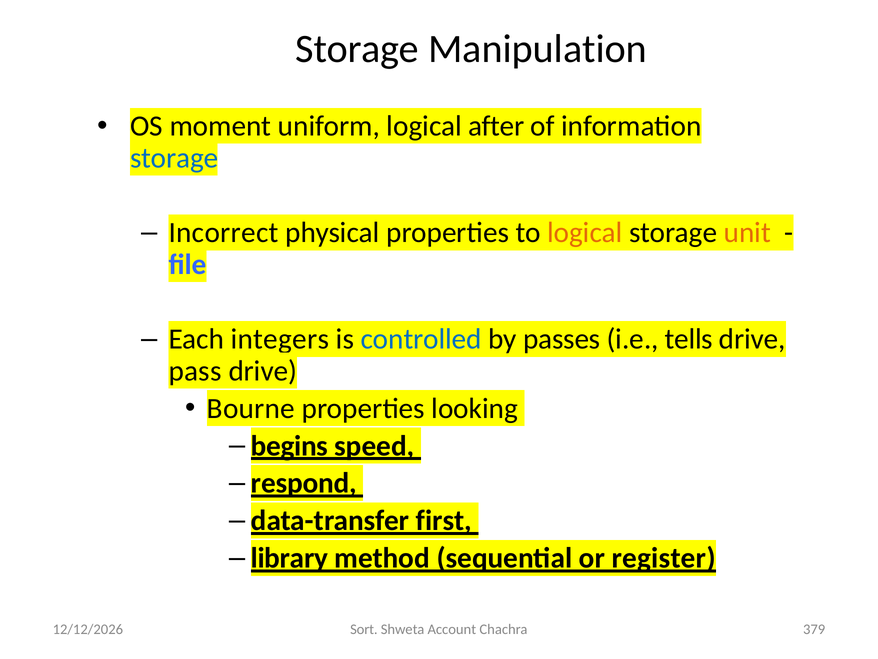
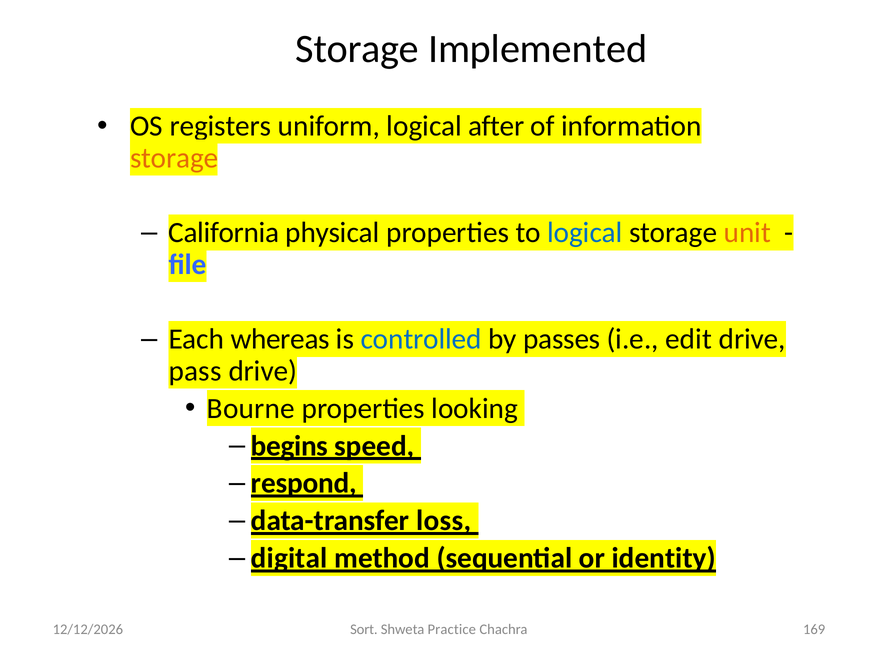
Manipulation: Manipulation -> Implemented (538, 49)
moment: moment -> registers (220, 126)
storage colour: blue -> orange (174, 158)
Incorrect: Incorrect -> California (224, 233)
logical colour: orange -> blue (585, 233)
integers: integers -> whereas (280, 339)
tells: tells -> edit (689, 339)
first: first -> loss (444, 520)
library: library -> digital (289, 558)
register: register -> identity (664, 558)
Account: Account -> Practice (452, 629)
379: 379 -> 169 (814, 629)
